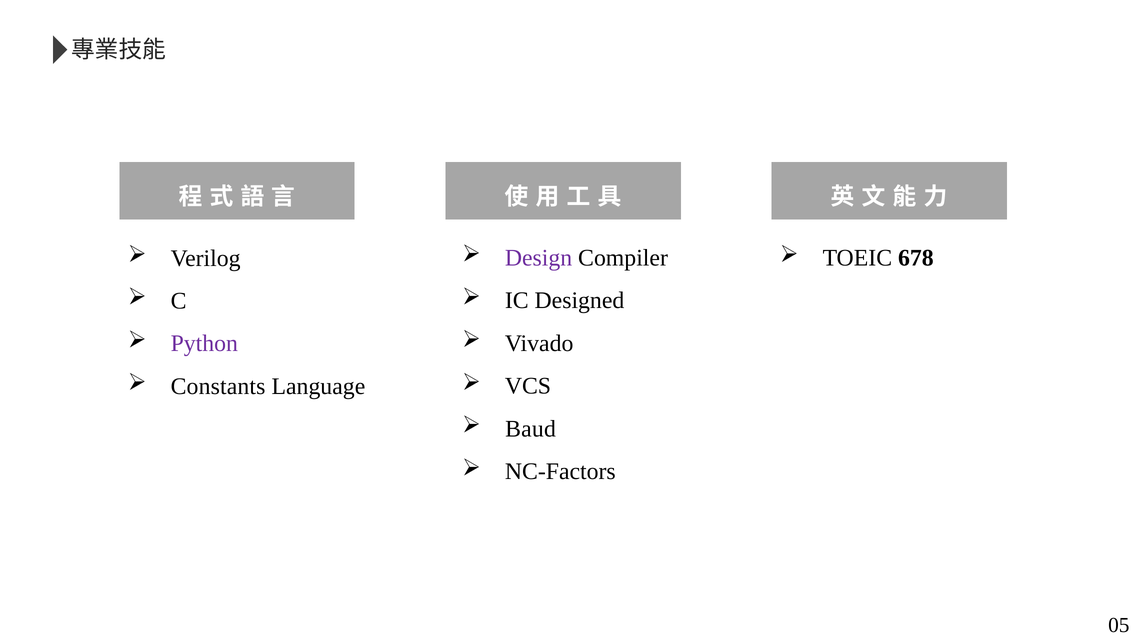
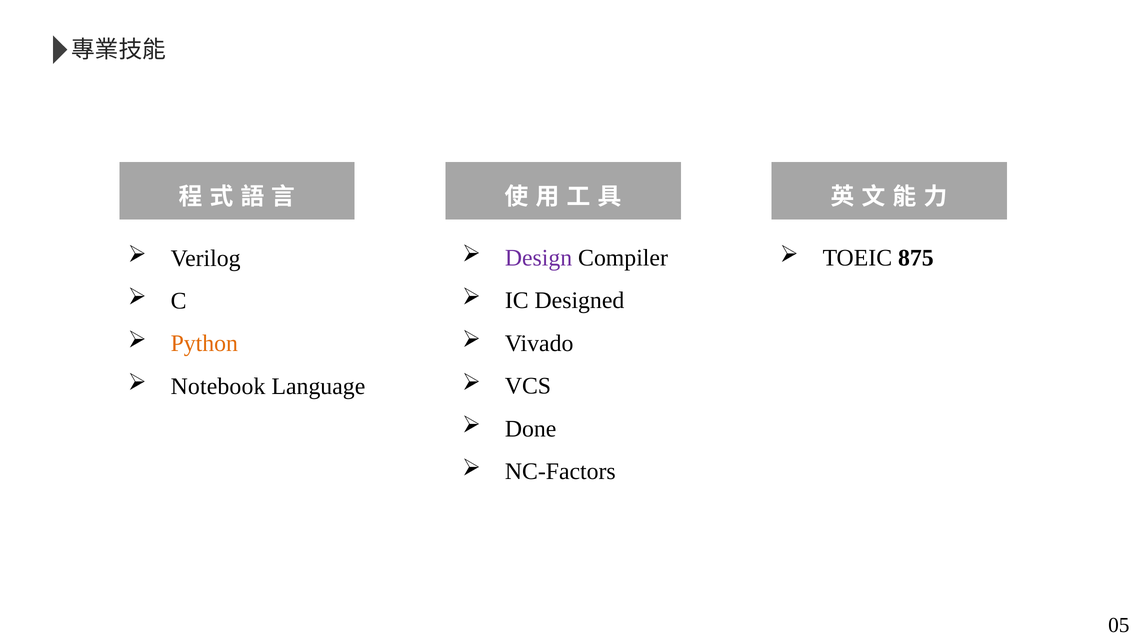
678: 678 -> 875 (916, 258)
Python colour: purple -> orange (204, 343)
Constants: Constants -> Notebook (218, 386)
Baud: Baud -> Done (531, 429)
